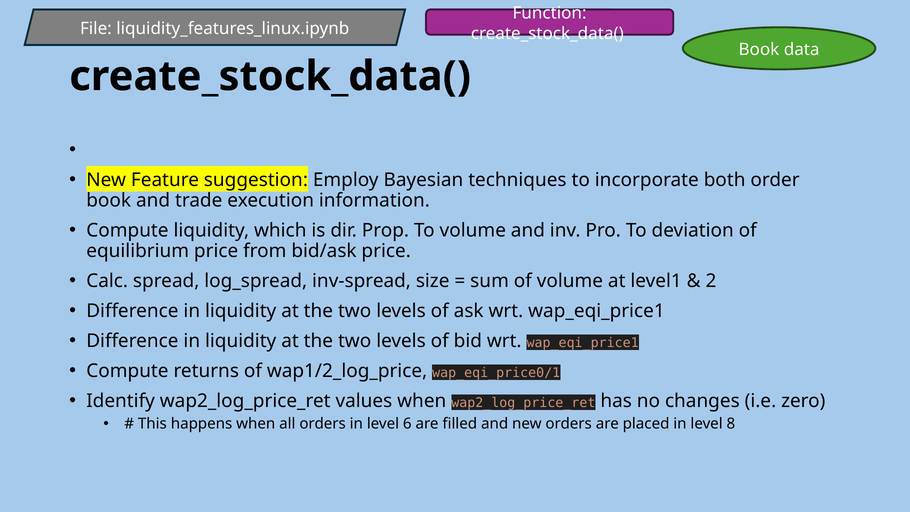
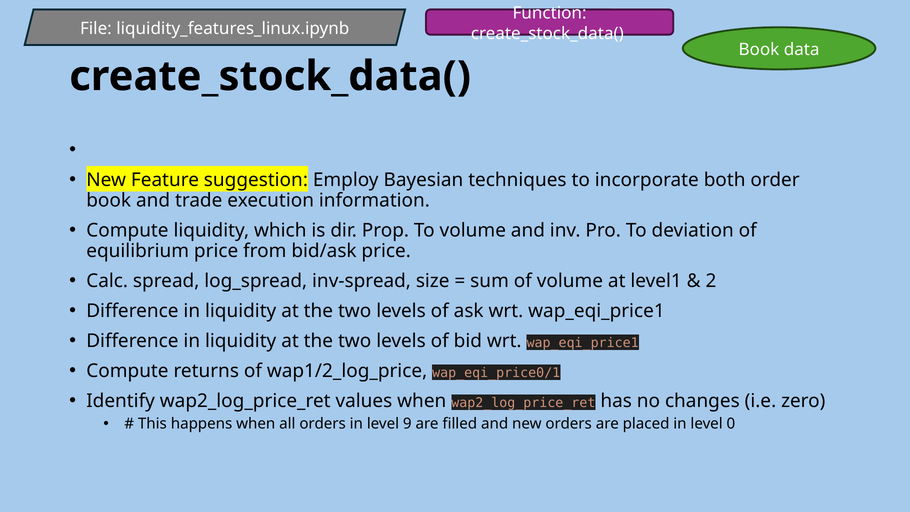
6: 6 -> 9 (407, 424)
8: 8 -> 0 (731, 424)
